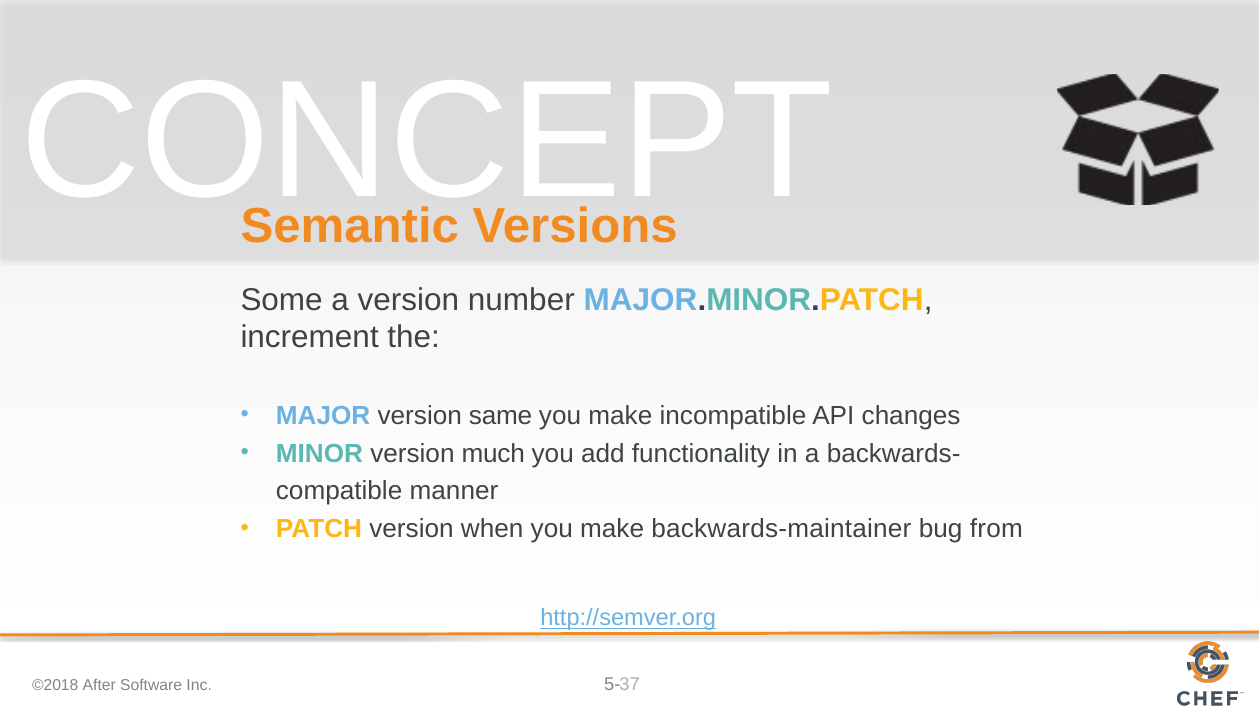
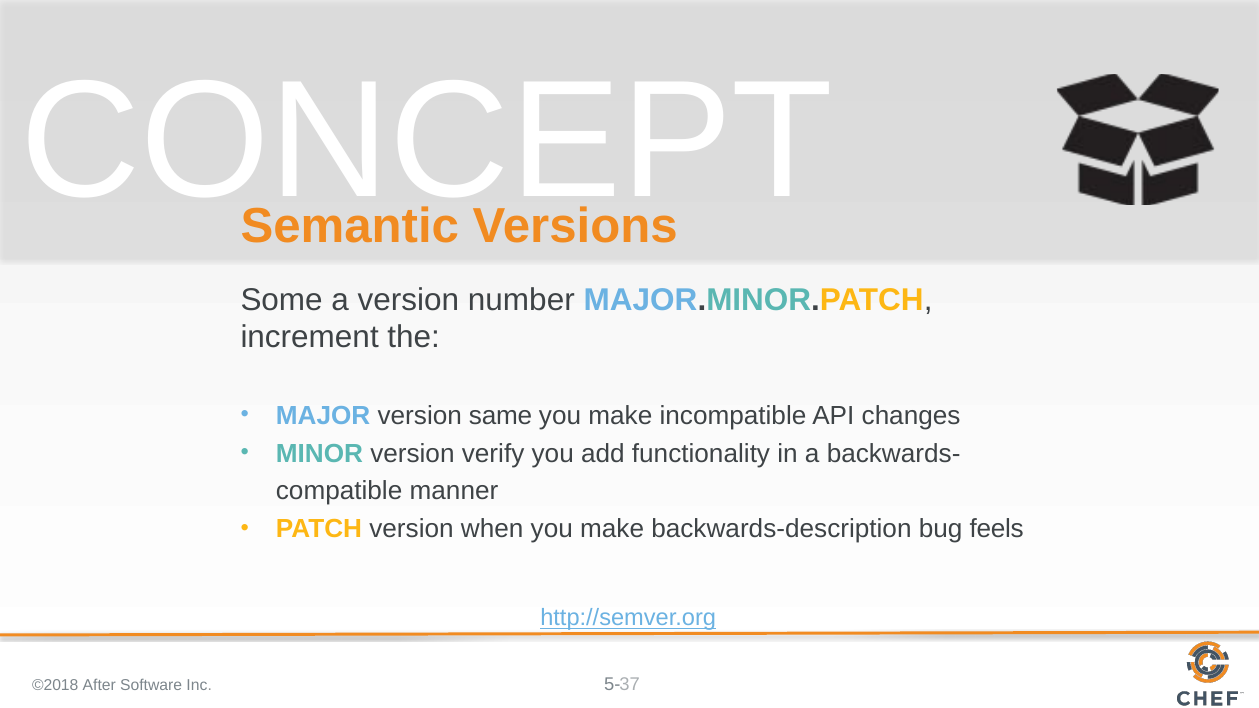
much: much -> verify (493, 454)
backwards-maintainer: backwards-maintainer -> backwards-description (781, 529)
from: from -> feels (997, 529)
